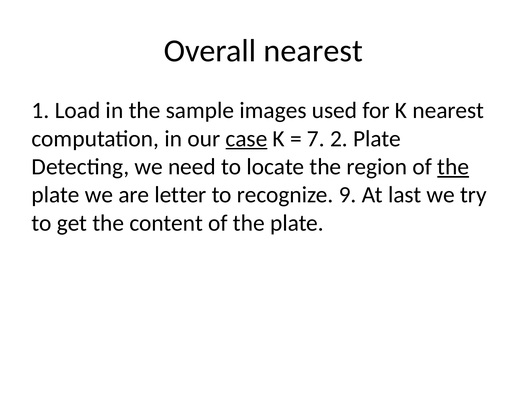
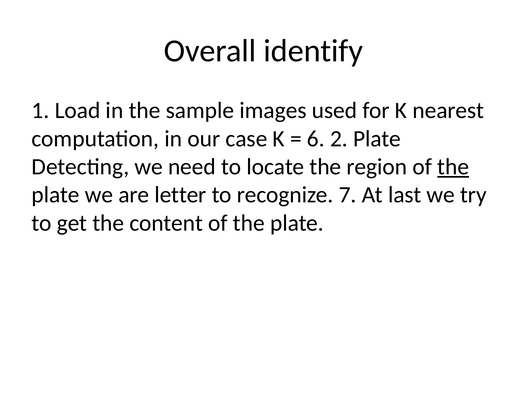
Overall nearest: nearest -> identify (313, 51)
case underline: present -> none (246, 139)
7: 7 -> 6 (316, 139)
9: 9 -> 7 (348, 195)
